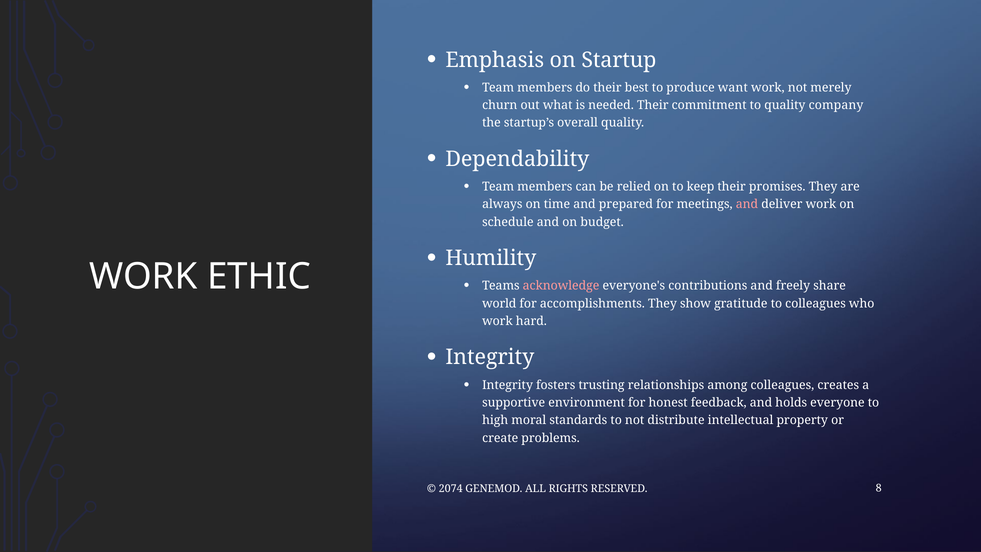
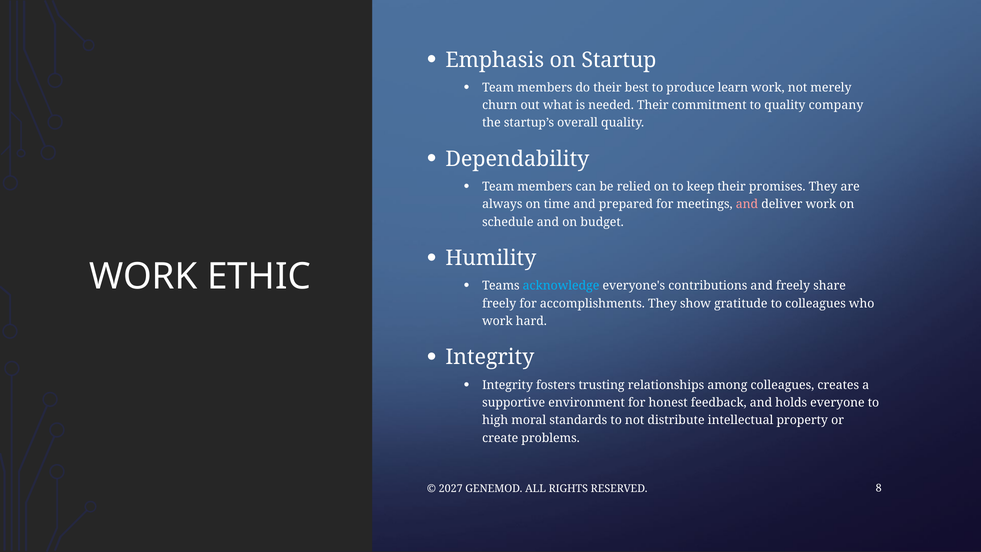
want: want -> learn (733, 88)
acknowledge colour: pink -> light blue (561, 286)
world: world -> freely (499, 303)
2074: 2074 -> 2027 (451, 489)
